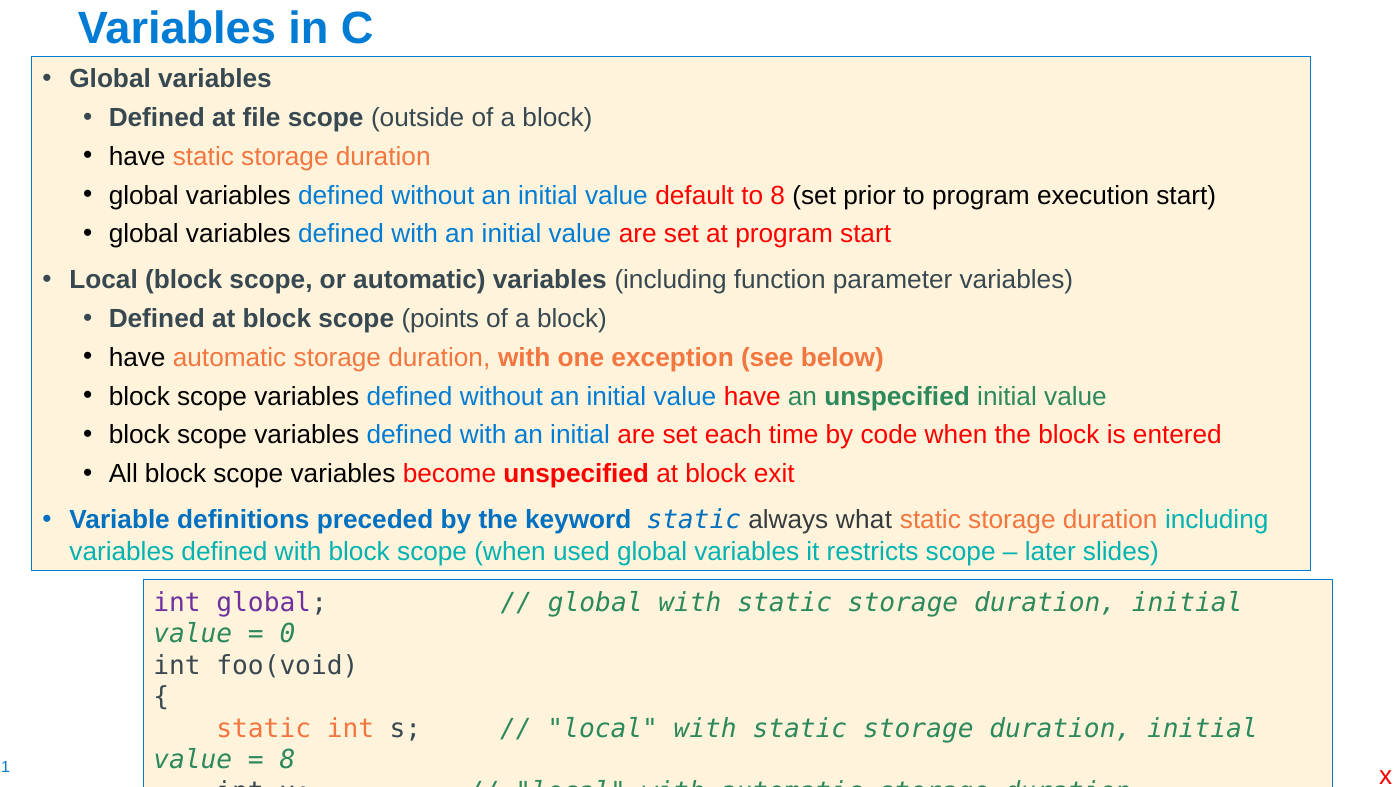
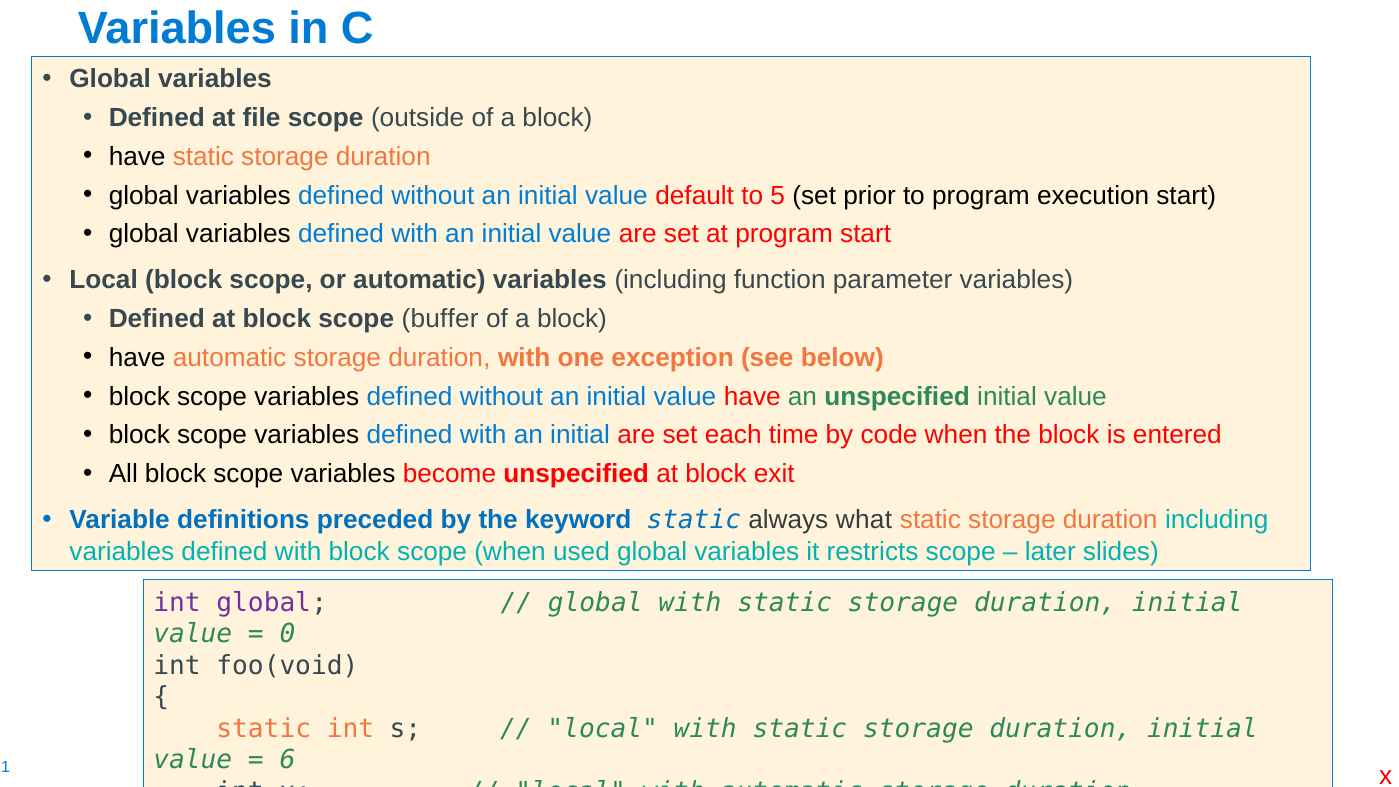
to 8: 8 -> 5 (778, 195)
points: points -> buffer (440, 319)
8: 8 -> 6 (287, 760)
